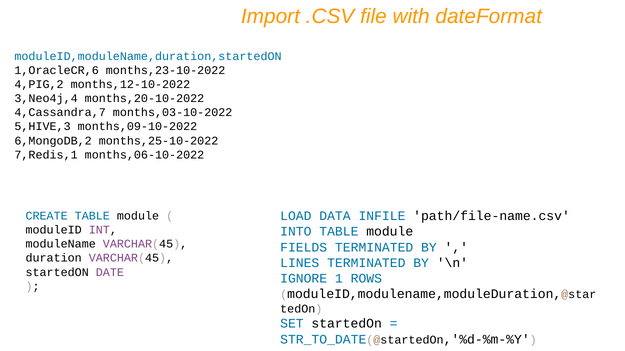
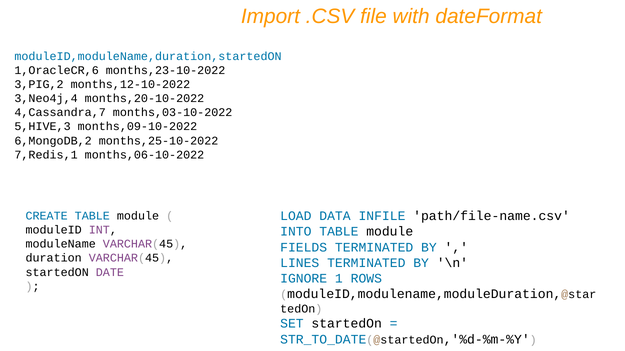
4,PIG,2: 4,PIG,2 -> 3,PIG,2 (39, 85)
